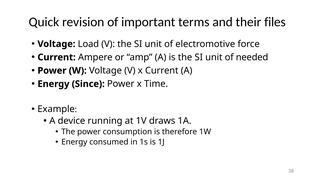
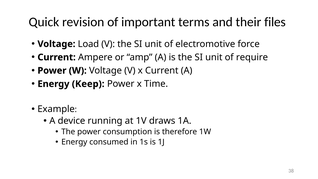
needed: needed -> require (252, 57)
Since: Since -> Keep (88, 84)
